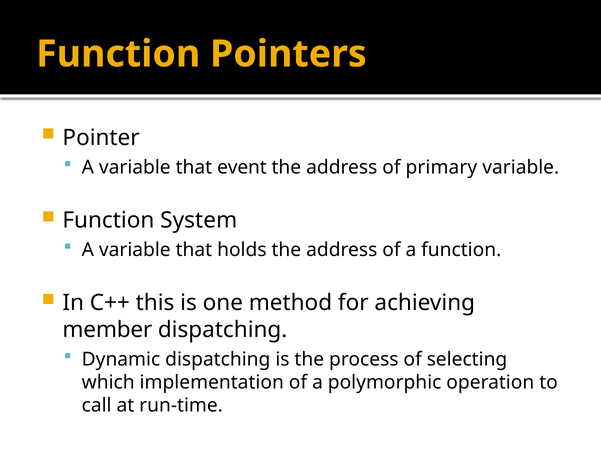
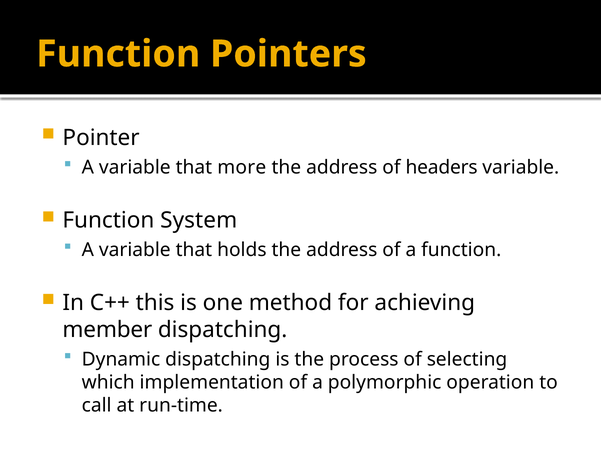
event: event -> more (242, 167)
primary: primary -> headers (442, 167)
